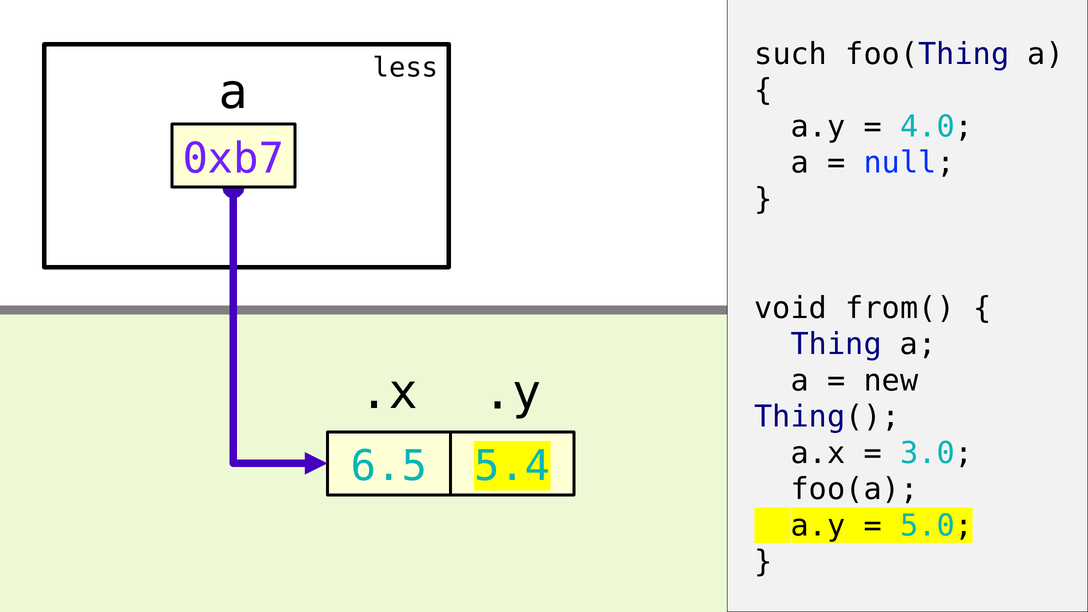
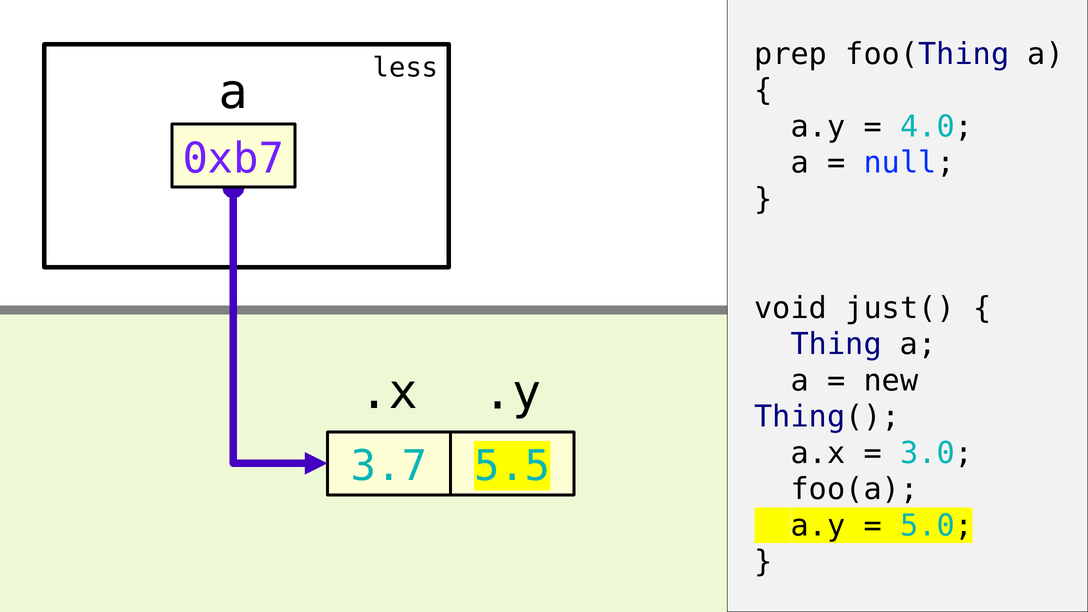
such: such -> prep (791, 54)
from(: from( -> just( (900, 308)
6.5: 6.5 -> 3.7 (389, 466)
5.4: 5.4 -> 5.5 (512, 467)
